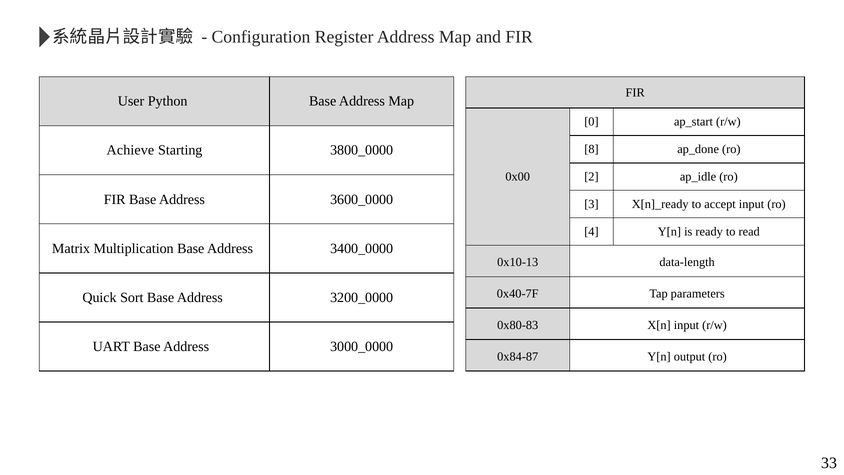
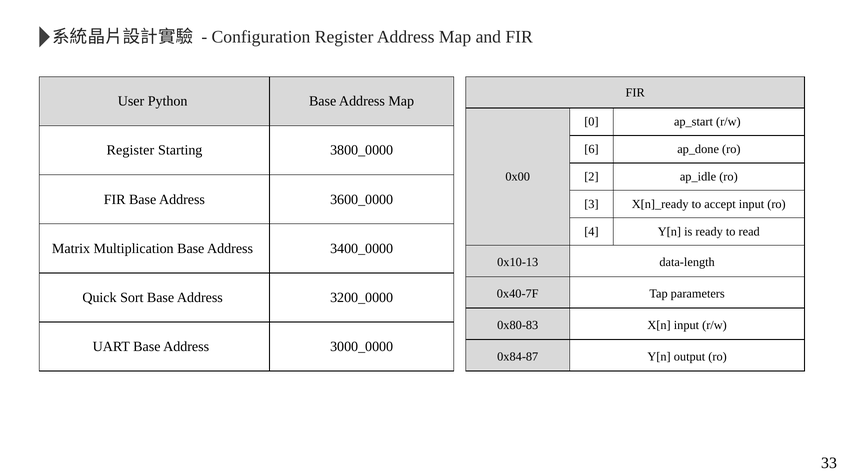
8: 8 -> 6 (591, 149)
Achieve: Achieve -> Register (130, 150)
